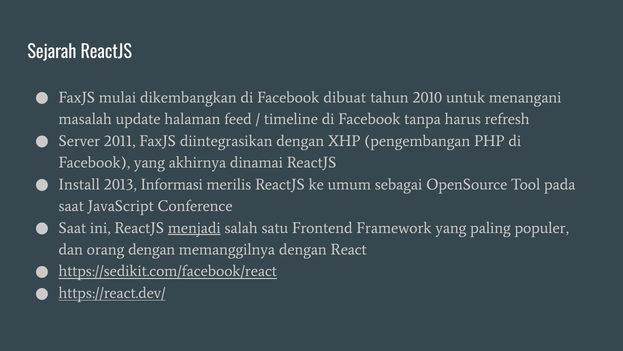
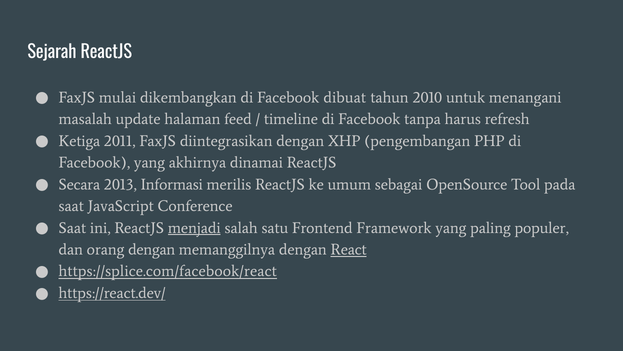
Server: Server -> Ketiga (79, 141)
Install: Install -> Secara (79, 184)
React underline: none -> present (349, 249)
https://sedikit.com/facebook/react: https://sedikit.com/facebook/react -> https://splice.com/facebook/react (168, 271)
